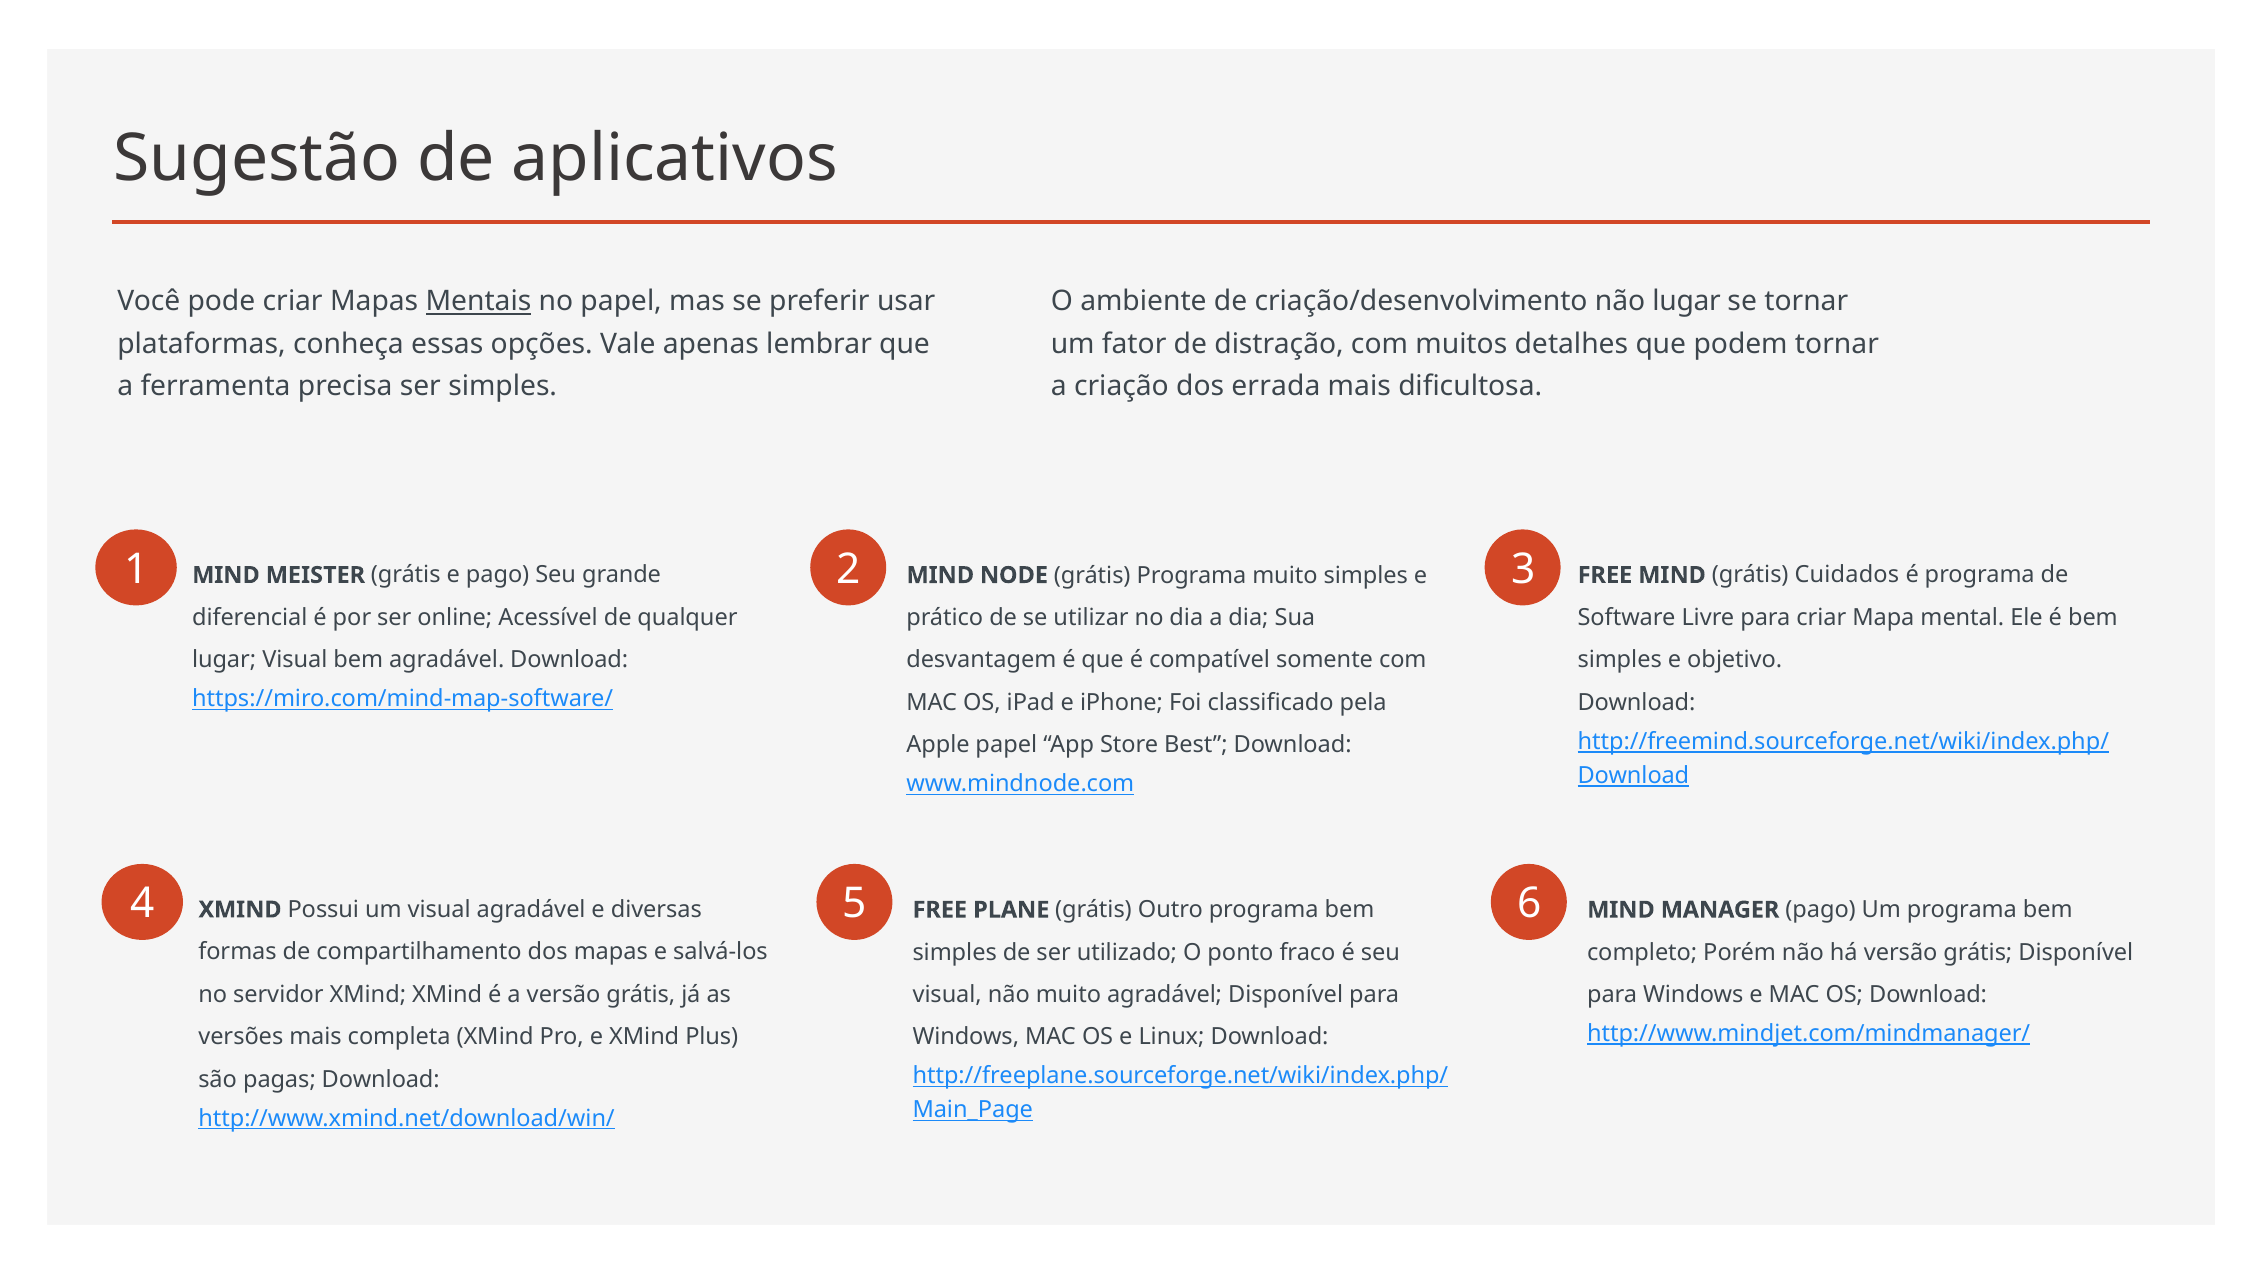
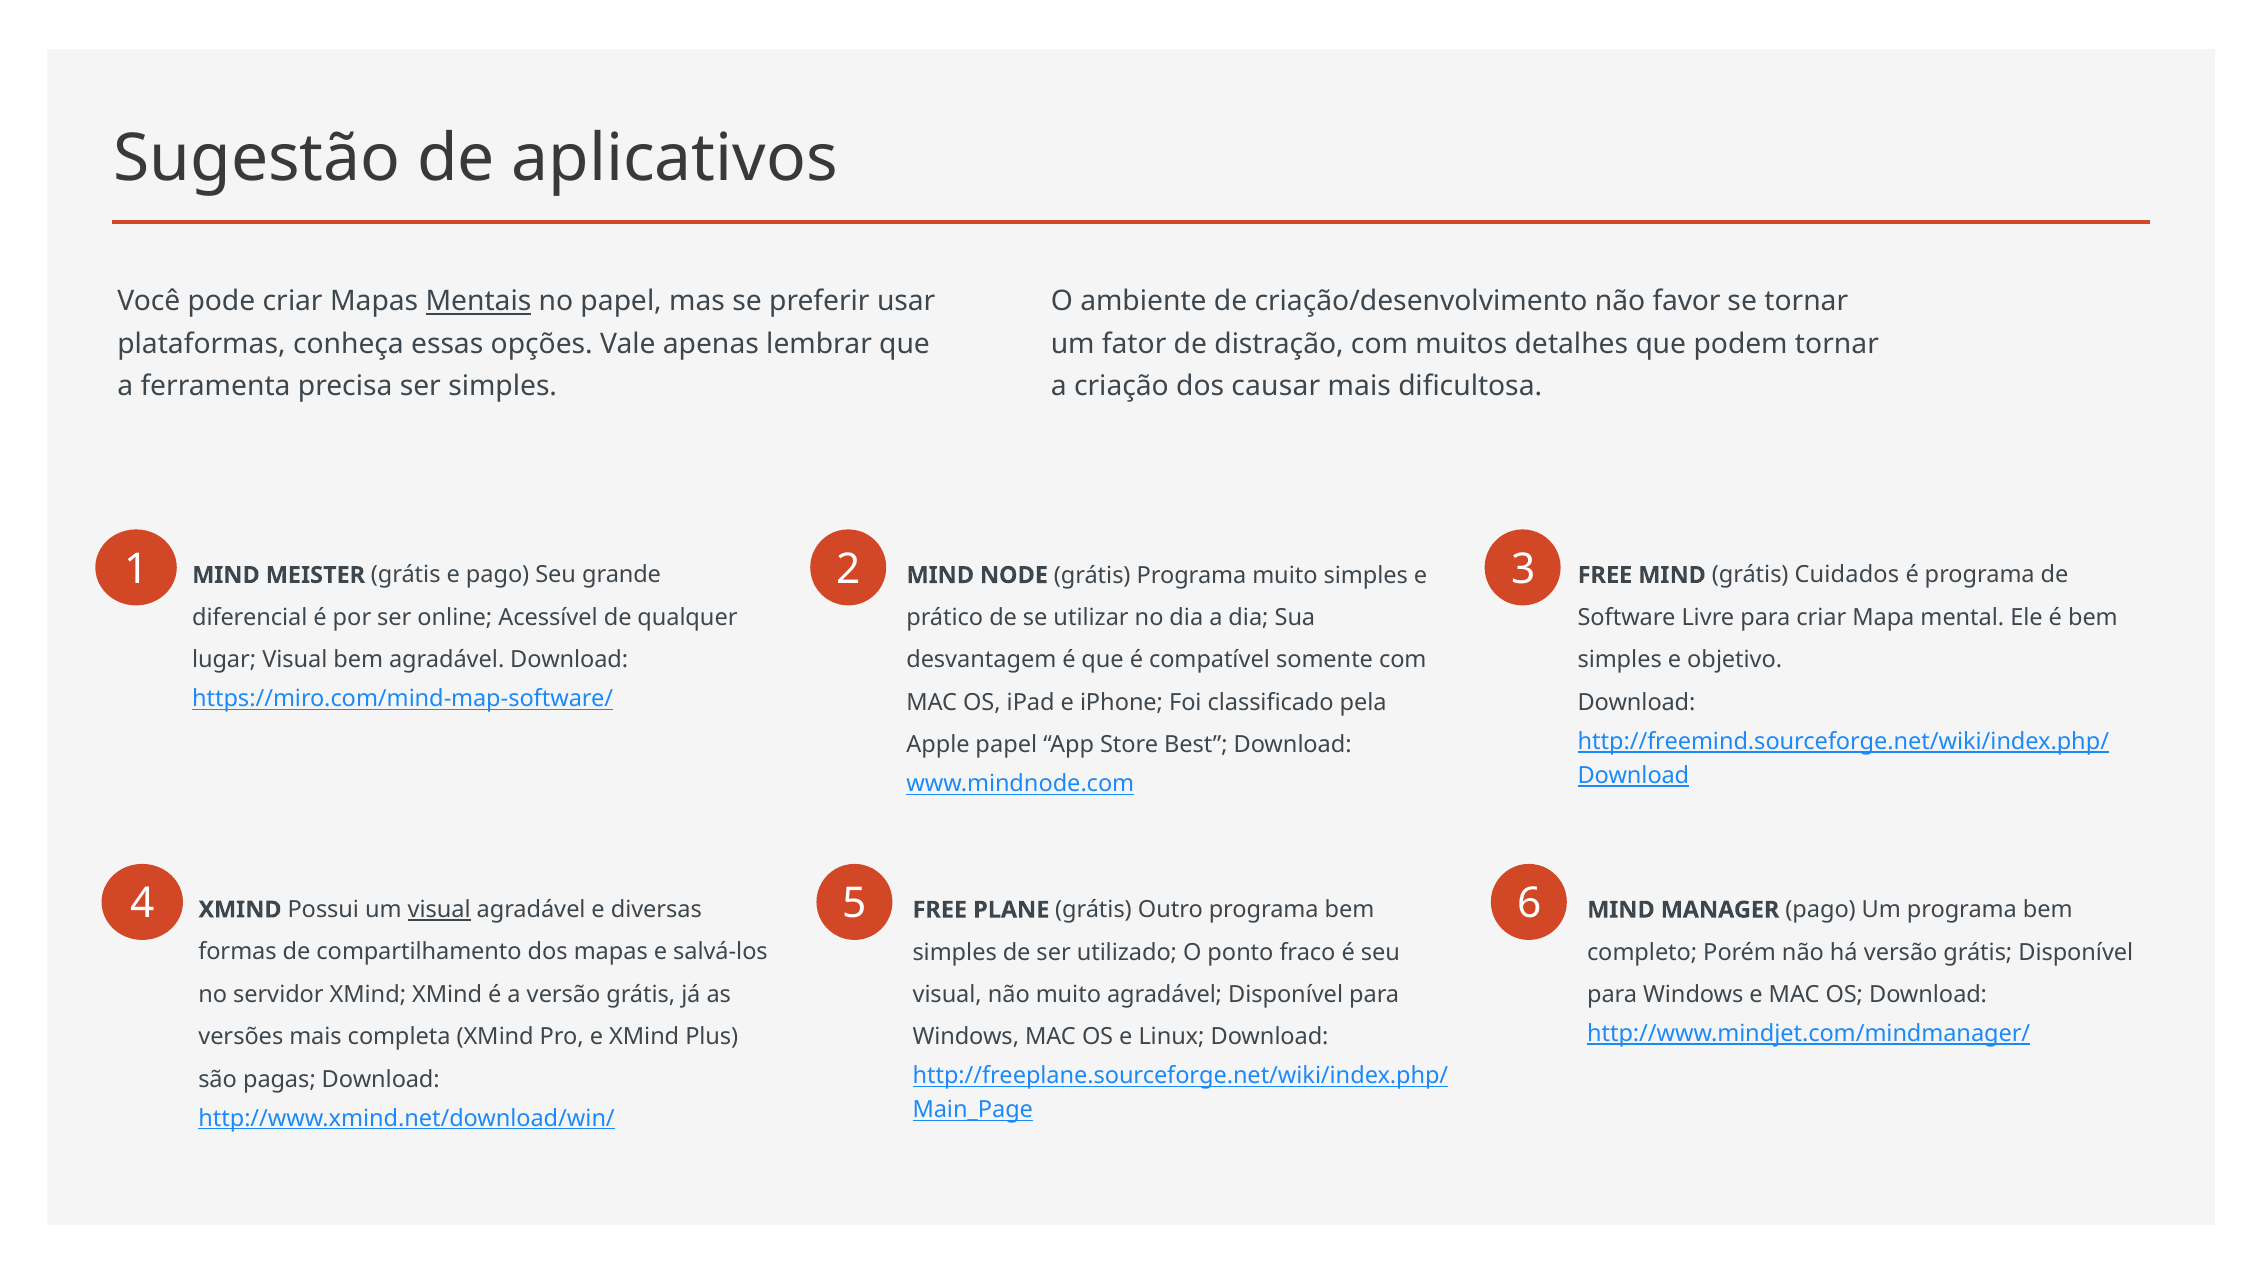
não lugar: lugar -> favor (1687, 301)
errada: errada -> causar (1276, 386)
visual underline: none -> present (439, 909)
